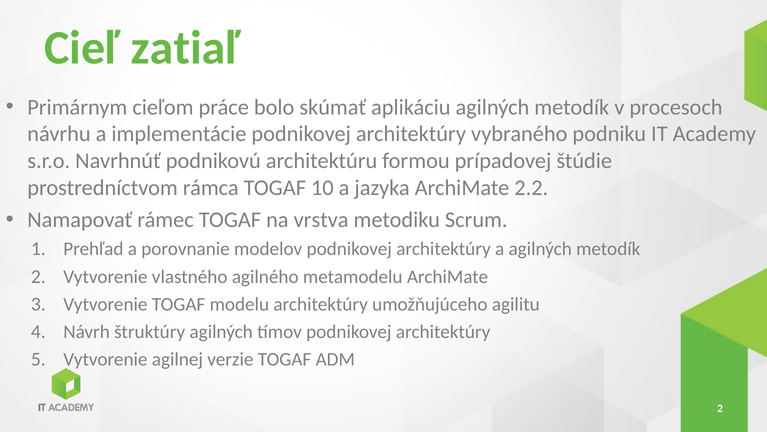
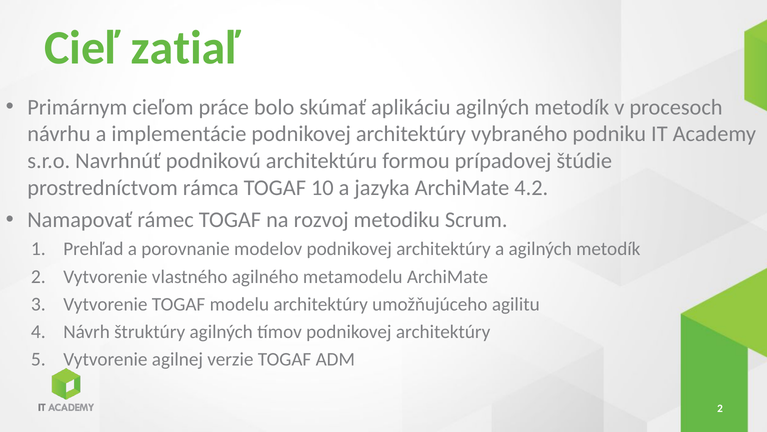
2.2: 2.2 -> 4.2 (531, 188)
vrstva: vrstva -> rozvoj (321, 220)
